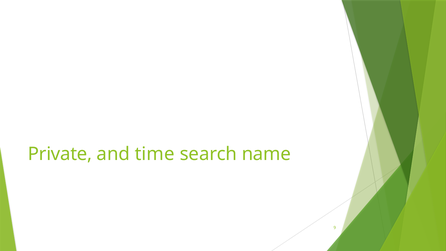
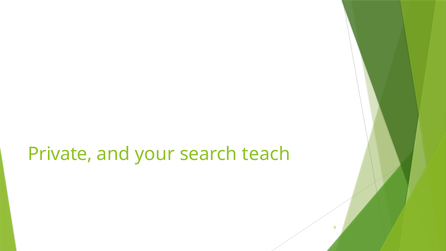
time: time -> your (155, 154)
name: name -> teach (266, 154)
